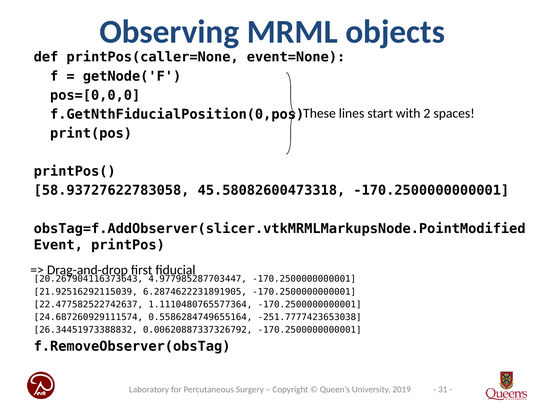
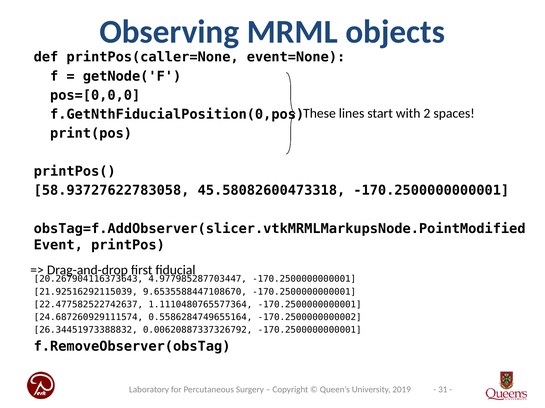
6.2874622231891905: 6.2874622231891905 -> 9.6535588447108670 (195, 292)
-251.7777423653038: -251.7777423653038 -> -170.2500000000002 (310, 318)
